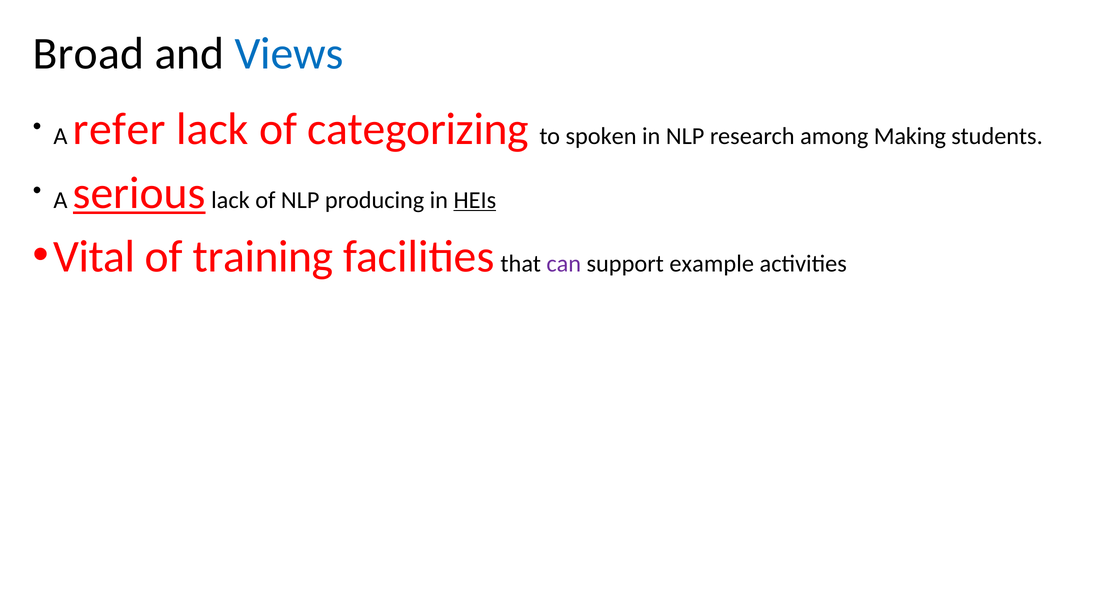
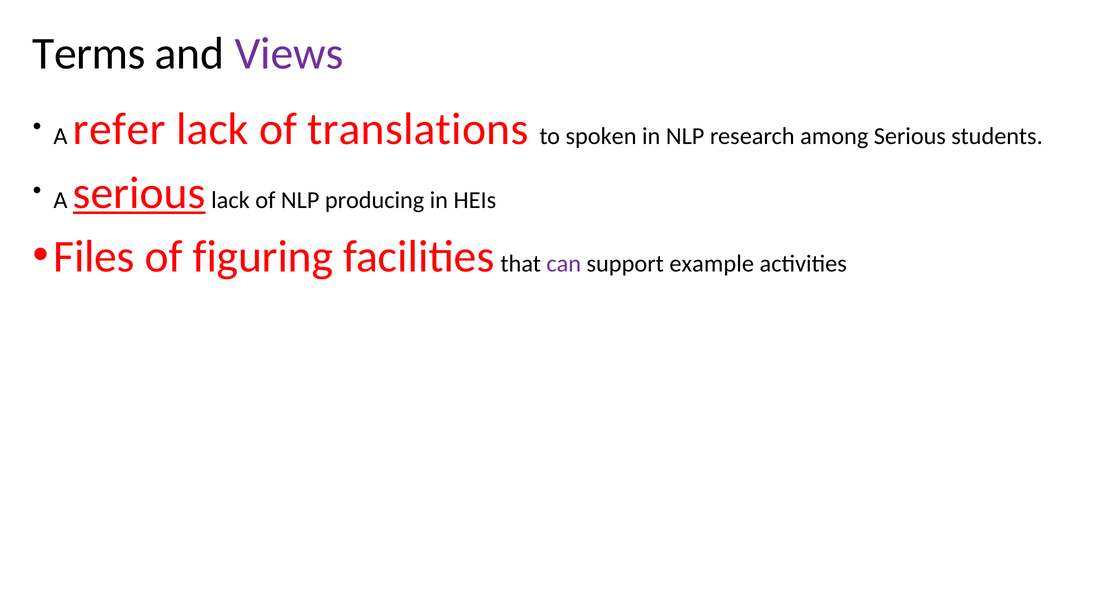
Broad: Broad -> Terms (89, 54)
Views colour: blue -> purple (289, 54)
categorizing: categorizing -> translations (418, 129)
among Making: Making -> Serious (910, 136)
HEIs underline: present -> none (475, 200)
Vital: Vital -> Files (94, 257)
training: training -> figuring (263, 257)
